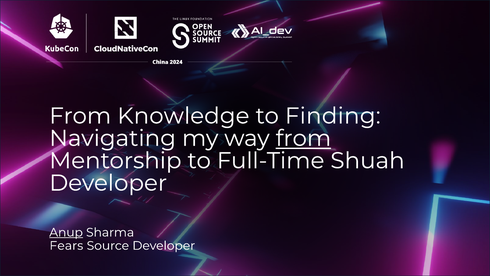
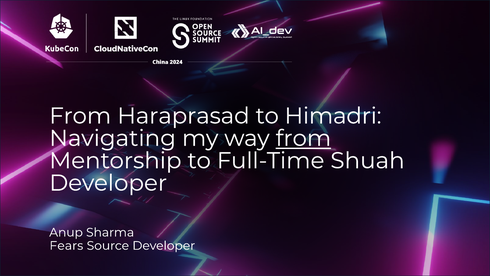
Knowledge: Knowledge -> Haraprasad (183, 116)
Finding: Finding -> Himadri (333, 116)
Anup underline: present -> none (66, 232)
